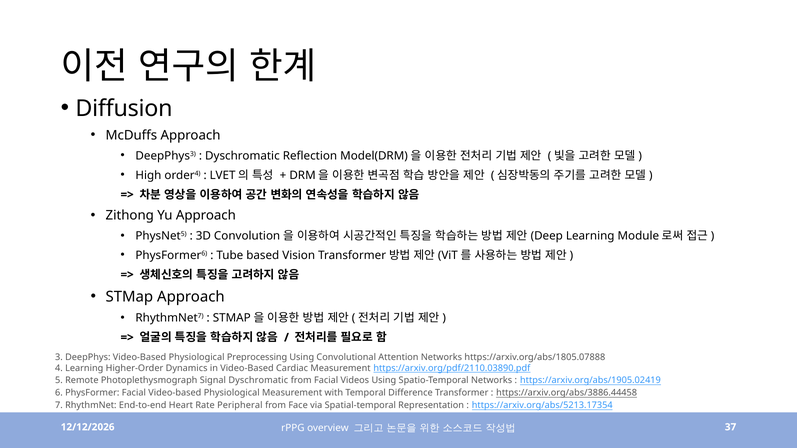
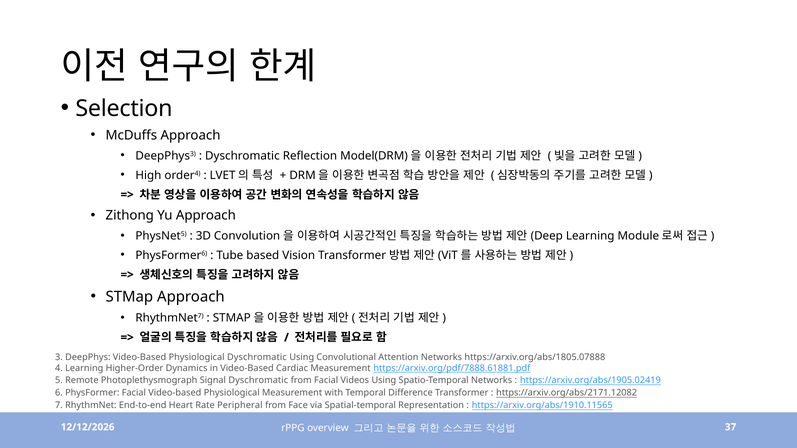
Diffusion: Diffusion -> Selection (124, 109)
Physiological Preprocessing: Preprocessing -> Dyschromatic (257, 357)
https://arxiv.org/pdf/2110.03890.pdf: https://arxiv.org/pdf/2110.03890.pdf -> https://arxiv.org/pdf/7888.61881.pdf (452, 368)
https://arxiv.org/abs/3886.44458: https://arxiv.org/abs/3886.44458 -> https://arxiv.org/abs/2171.12082 (567, 393)
https://arxiv.org/abs/5213.17354: https://arxiv.org/abs/5213.17354 -> https://arxiv.org/abs/1910.11565 (542, 406)
